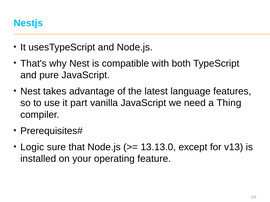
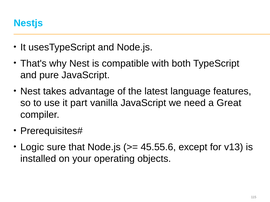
Thing: Thing -> Great (229, 103)
13.13.0: 13.13.0 -> 45.55.6 (158, 147)
feature: feature -> objects (154, 159)
